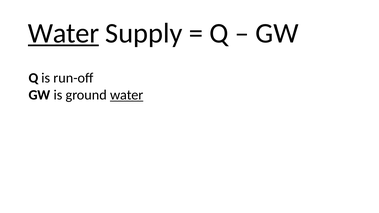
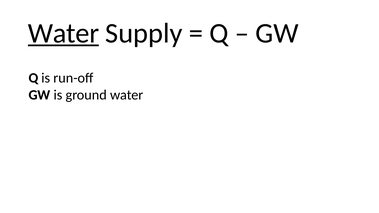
water underline: present -> none (127, 95)
